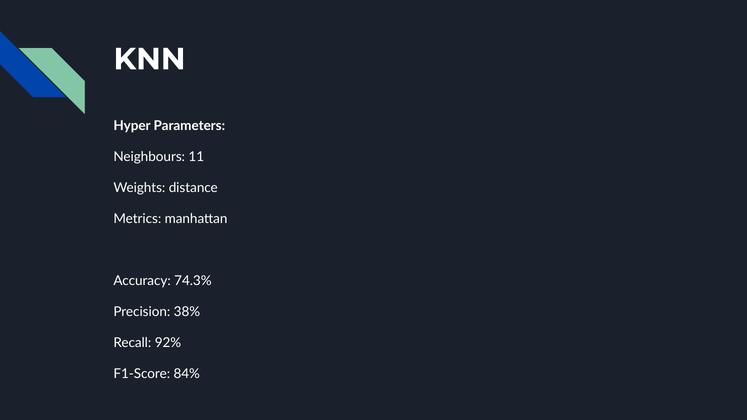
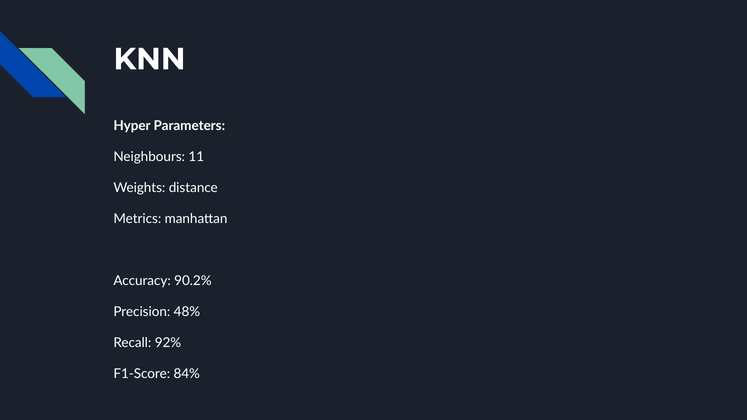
74.3%: 74.3% -> 90.2% (193, 281)
38%: 38% -> 48% (187, 312)
